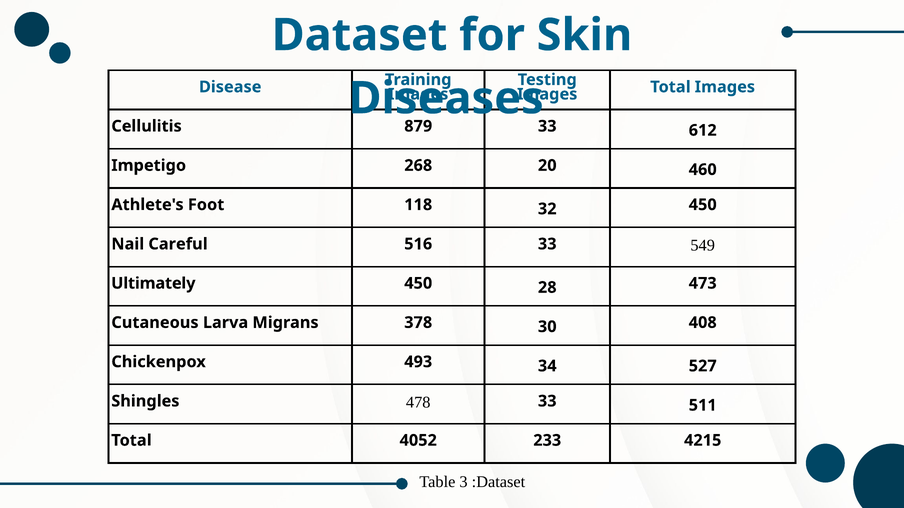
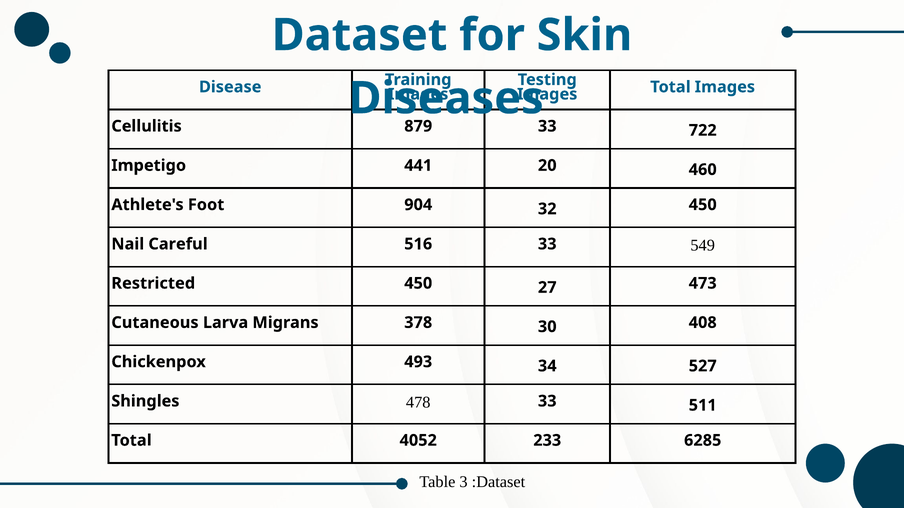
612: 612 -> 722 (703, 130)
268: 268 -> 441 (418, 166)
118: 118 -> 904 (418, 205)
Ultimately: Ultimately -> Restricted (153, 284)
28: 28 -> 27 (547, 288)
4215: 4215 -> 6285 (703, 441)
